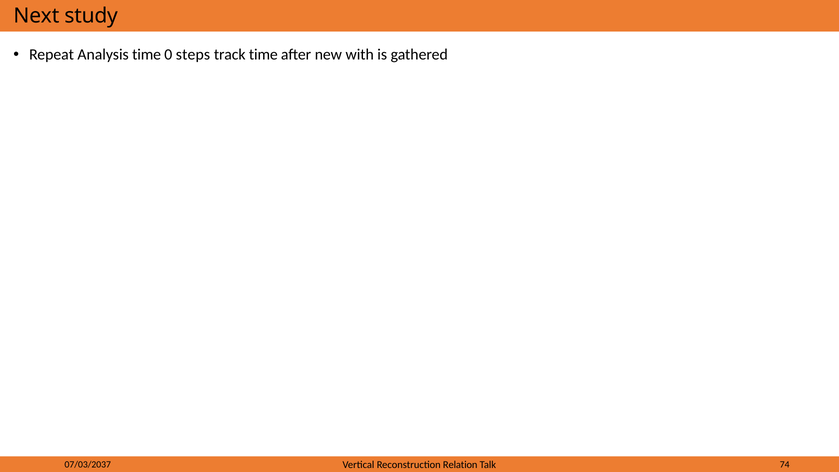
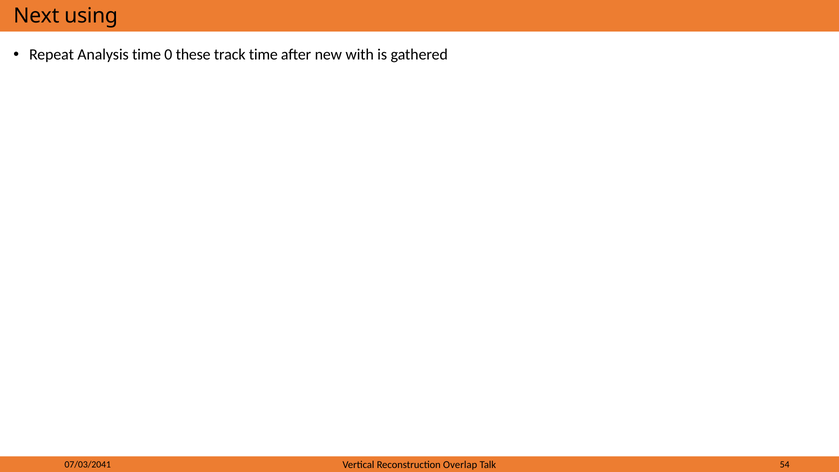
study: study -> using (91, 16)
steps: steps -> these (193, 55)
Relation: Relation -> Overlap (460, 465)
74: 74 -> 54 (785, 465)
07/03/2037: 07/03/2037 -> 07/03/2041 (88, 465)
